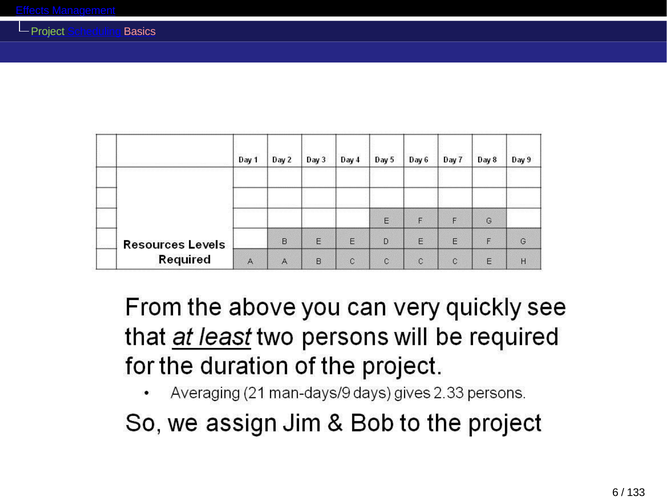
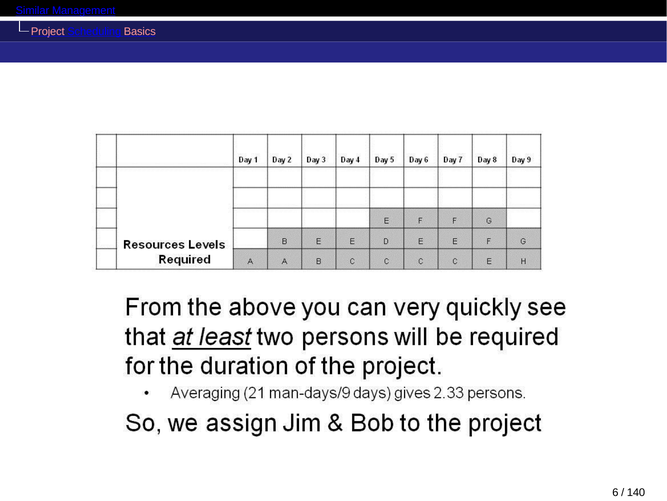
Effects: Effects -> Similar (32, 11)
Project colour: light green -> pink (48, 31)
133: 133 -> 140 (636, 493)
